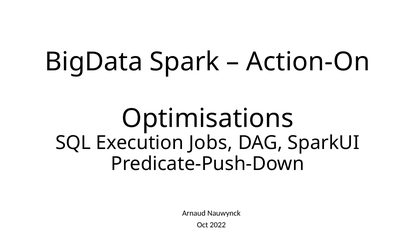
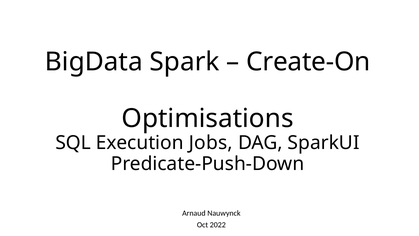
Action-On: Action-On -> Create-On (308, 62)
